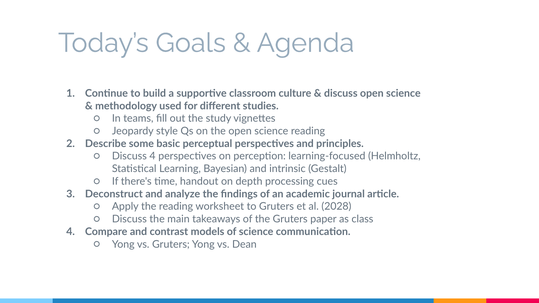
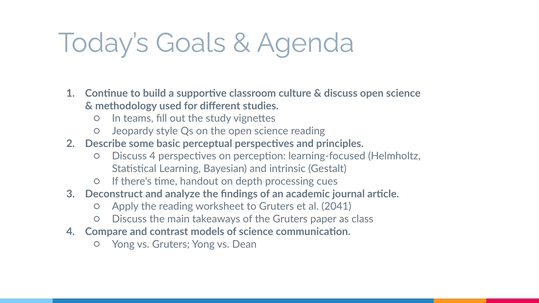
2028: 2028 -> 2041 (336, 207)
